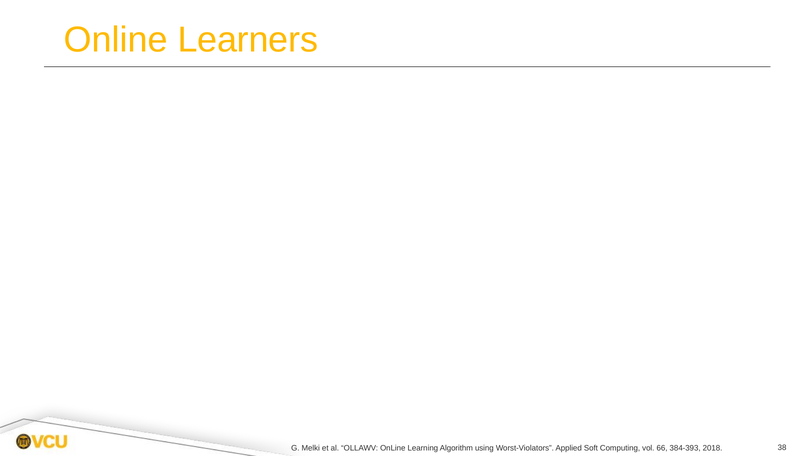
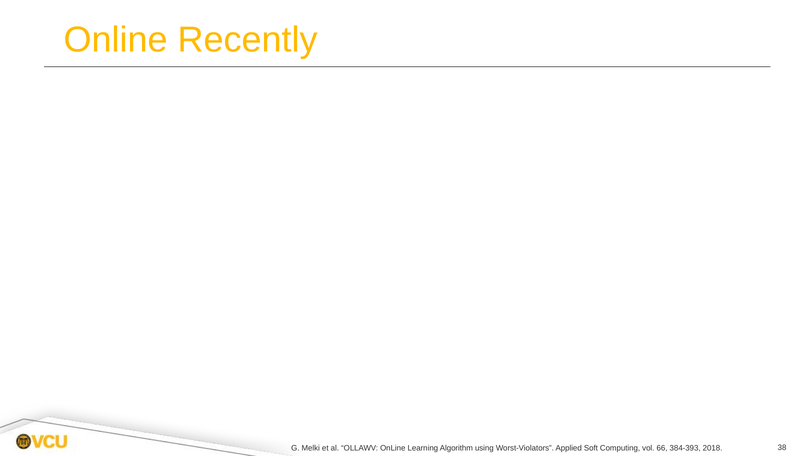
Learners: Learners -> Recently (248, 40)
